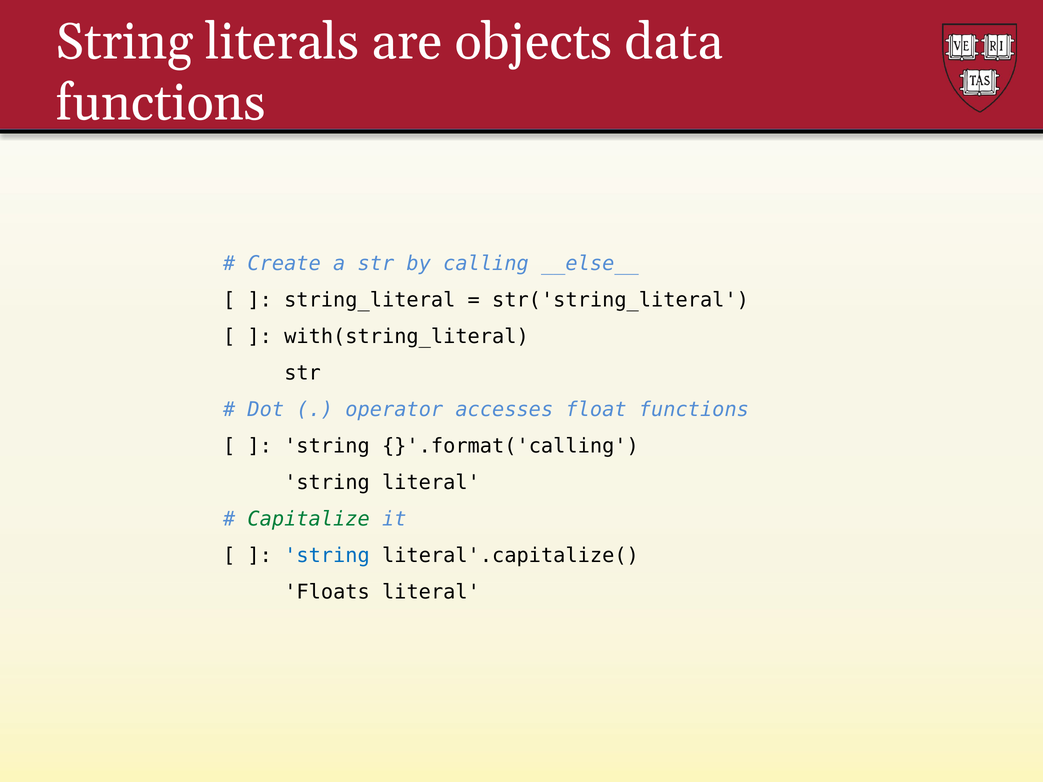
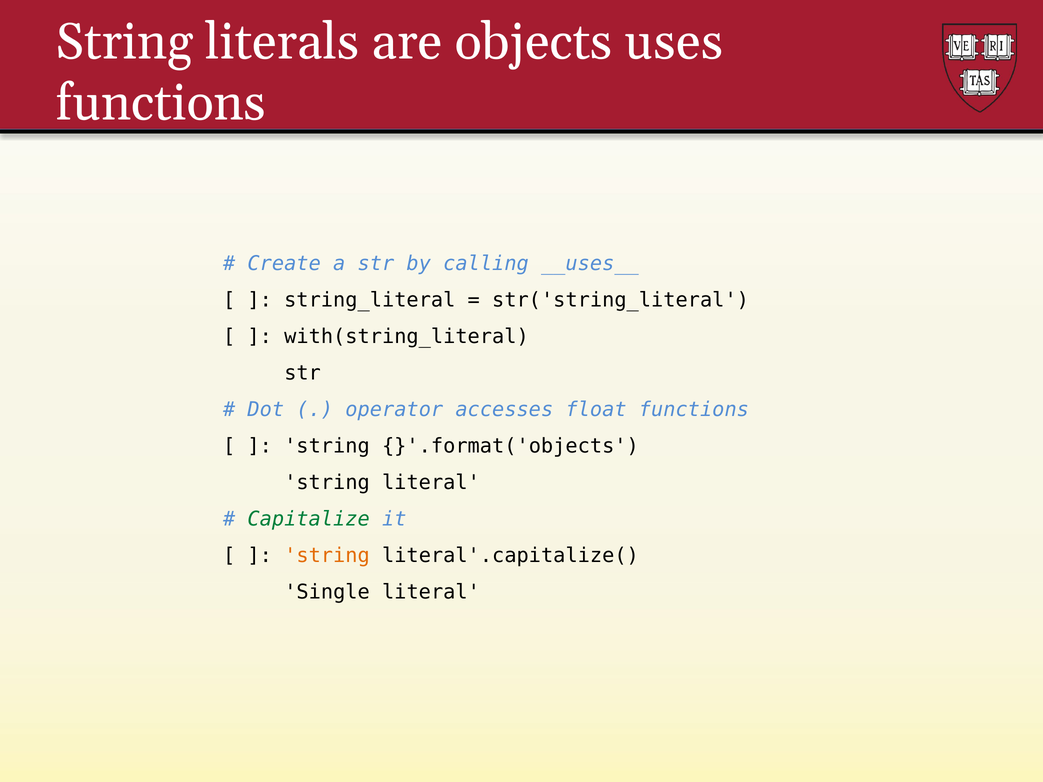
data: data -> uses (674, 42)
__else__: __else__ -> __uses__ (590, 264)
}'.format('calling: }'.format('calling -> }'.format('objects (510, 446)
string colour: blue -> orange (327, 556)
Floats: Floats -> Single (327, 592)
